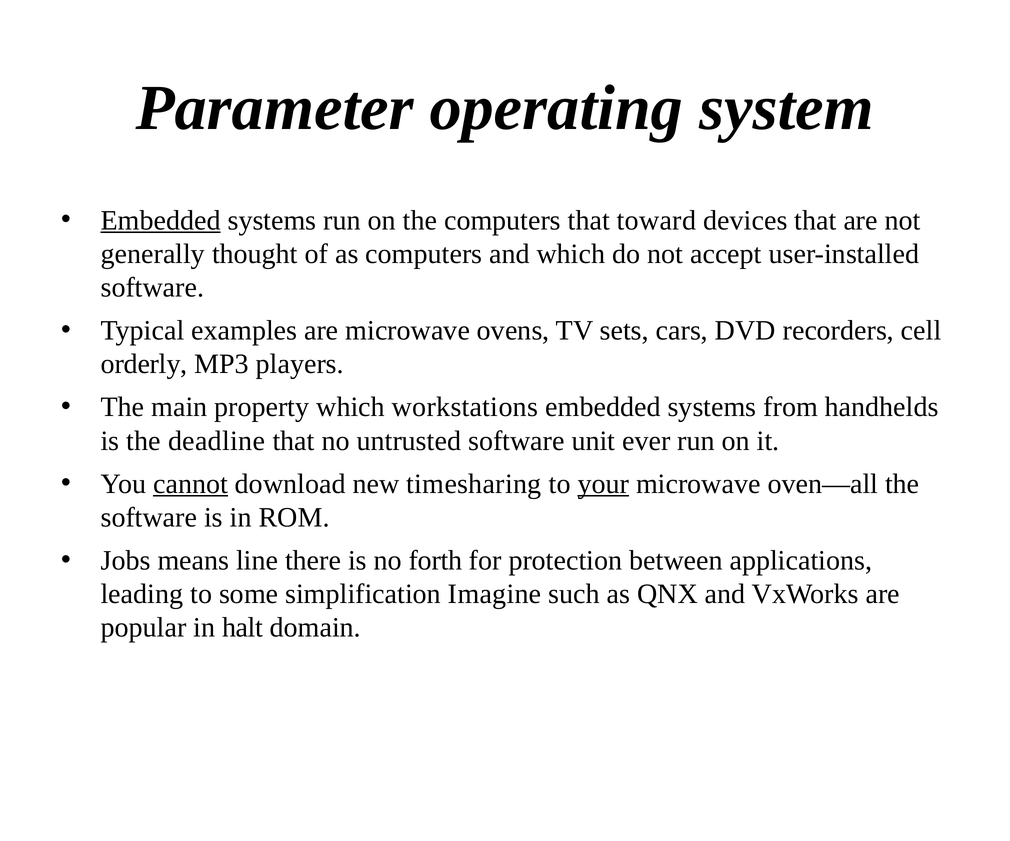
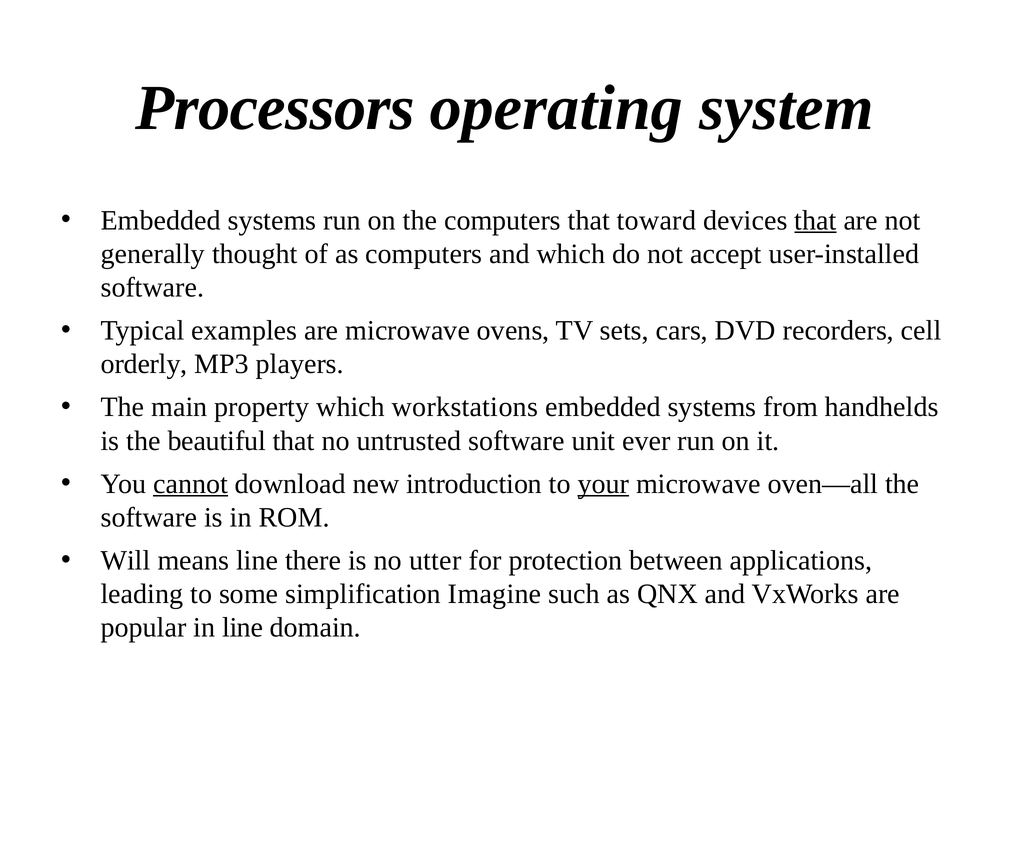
Parameter: Parameter -> Processors (275, 108)
Embedded underline: present -> none (161, 221)
that underline: none -> present (816, 221)
deadline: deadline -> beautiful (217, 441)
timesharing: timesharing -> introduction (474, 484)
Jobs: Jobs -> Will (126, 561)
forth: forth -> utter (435, 561)
in halt: halt -> line (243, 628)
